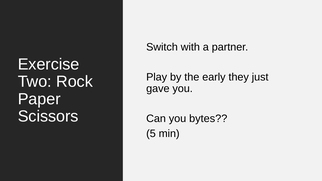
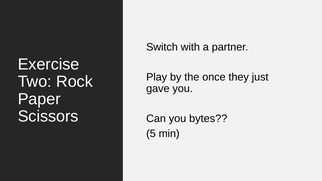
early: early -> once (214, 77)
